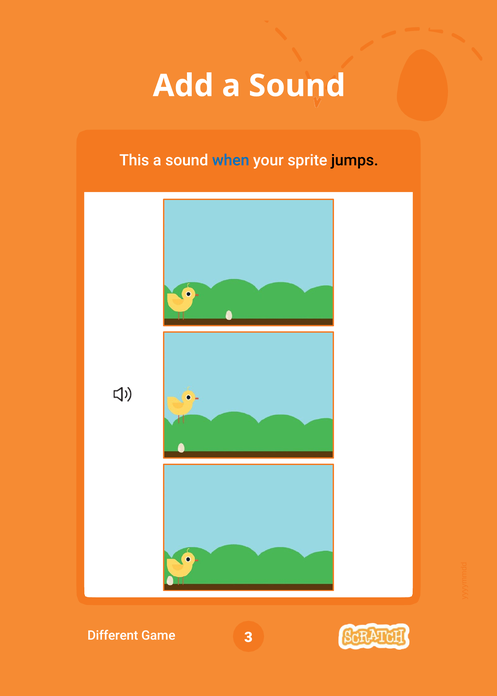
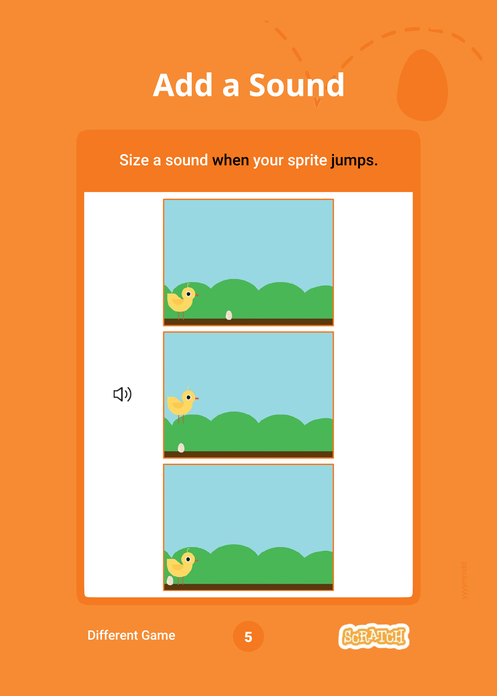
This: This -> Size (134, 160)
when colour: blue -> black (231, 160)
3: 3 -> 5 (248, 637)
